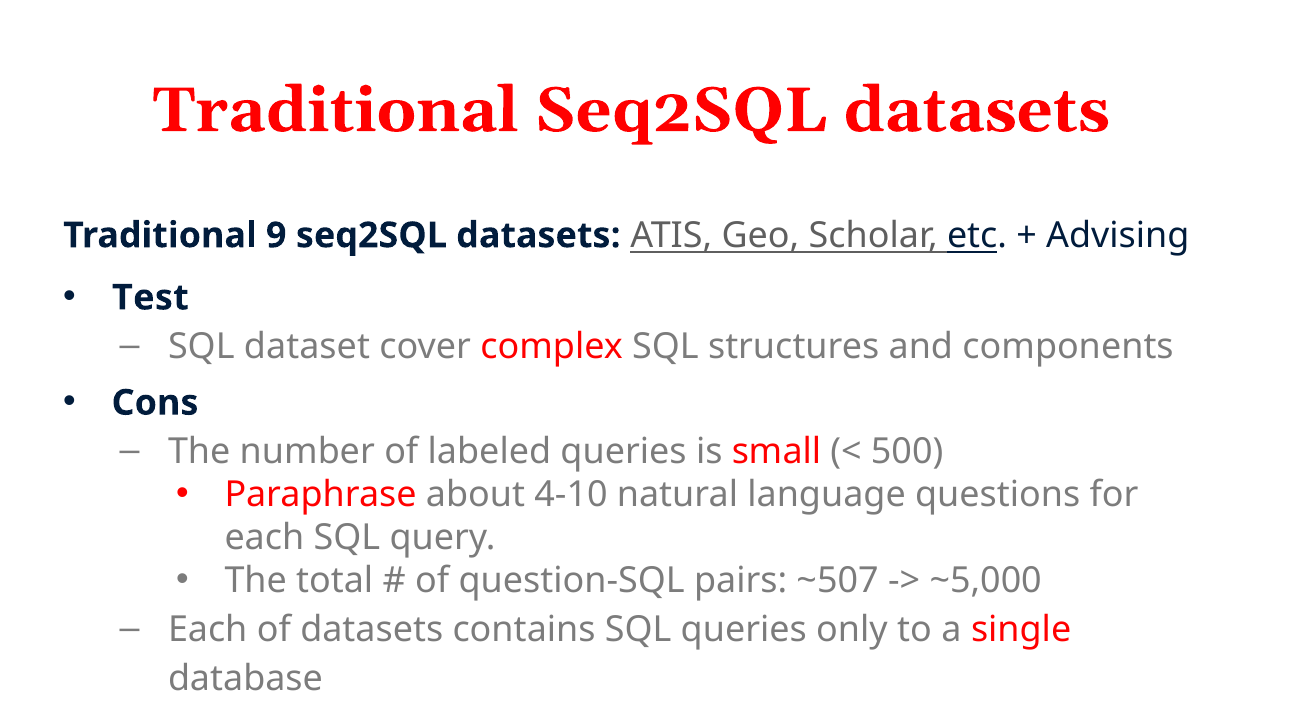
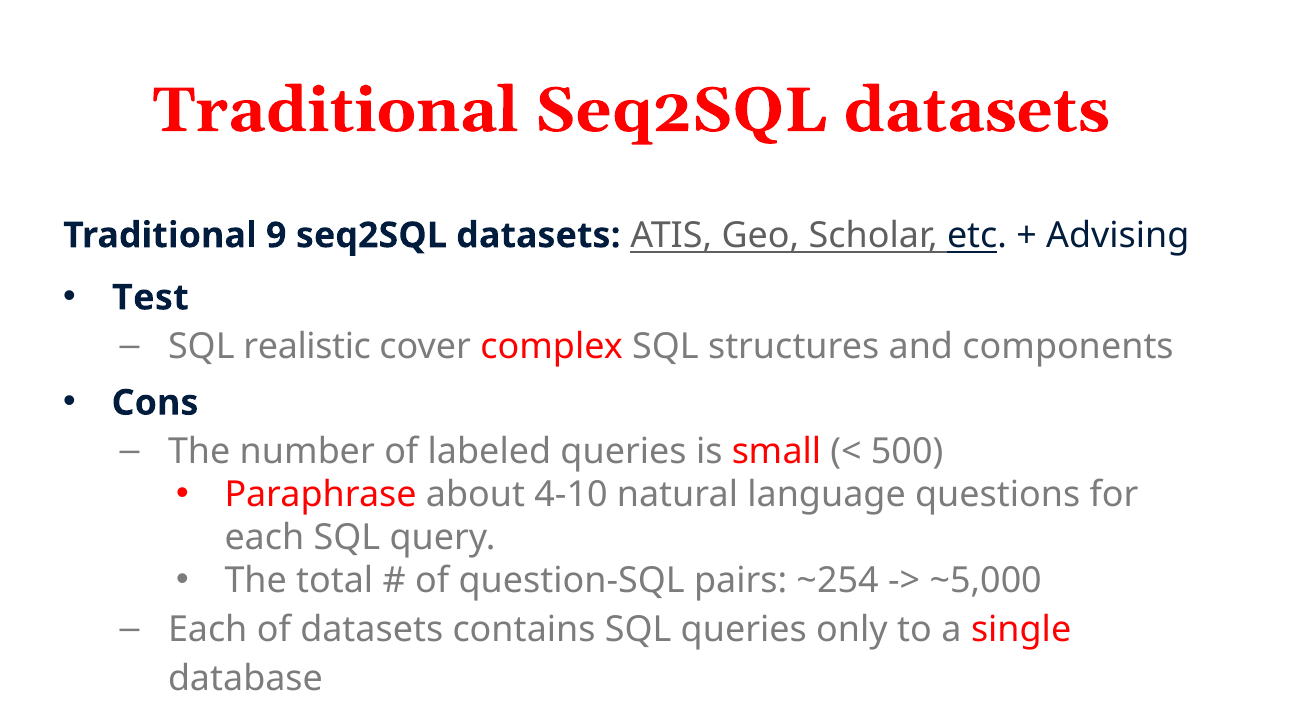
dataset: dataset -> realistic (307, 347)
~507: ~507 -> ~254 (838, 581)
